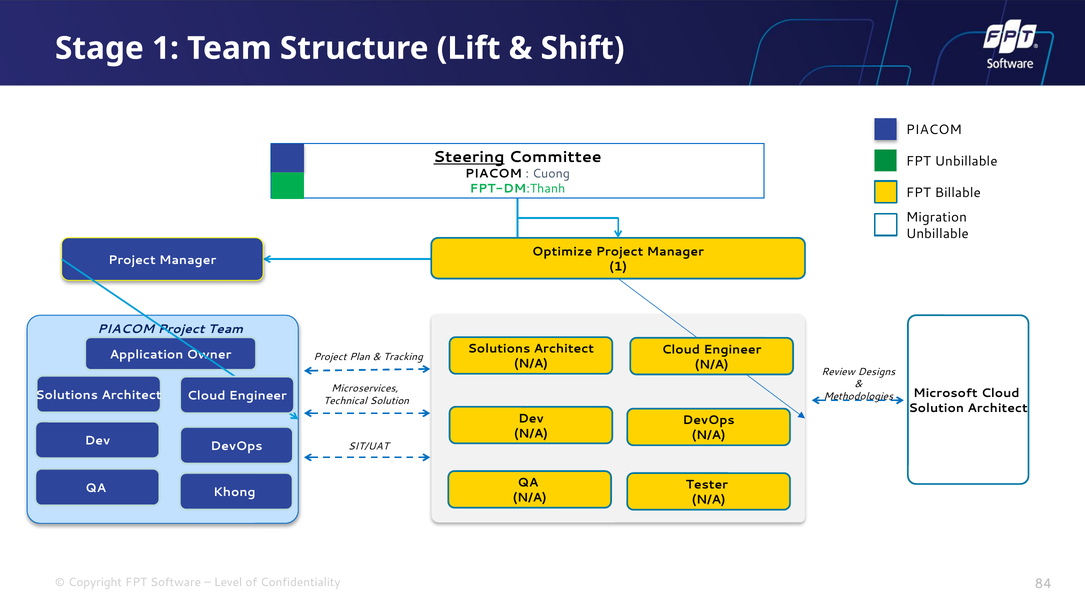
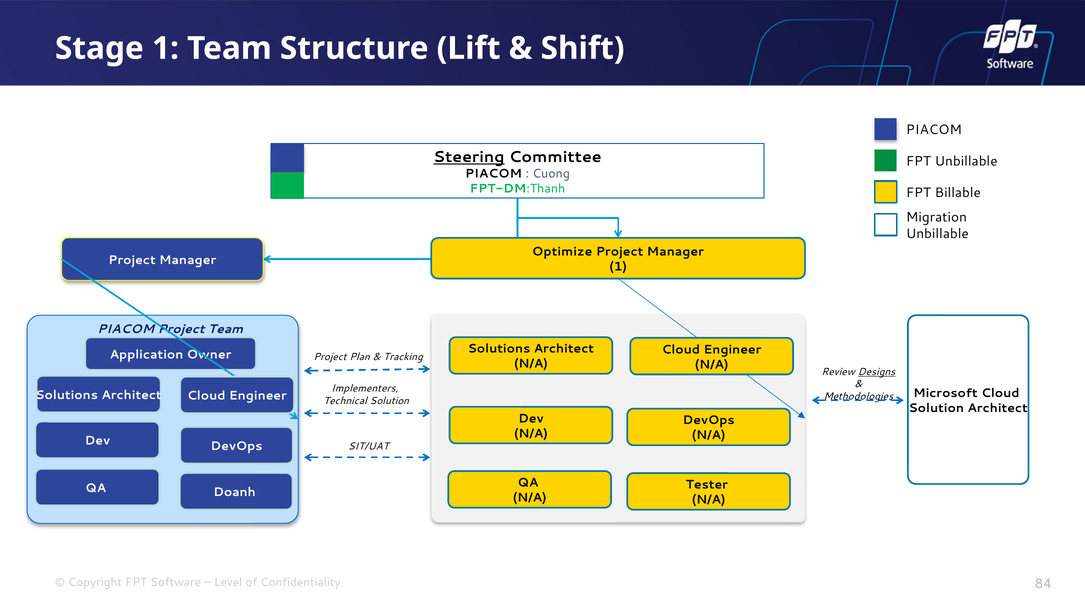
Designs underline: none -> present (877, 372)
Microservices: Microservices -> Implementers (365, 389)
Khong: Khong -> Doanh (234, 492)
